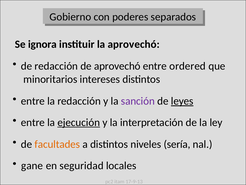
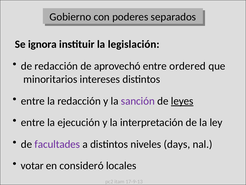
la aprovechó: aprovechó -> legislación (134, 44)
ejecución underline: present -> none (79, 122)
facultades colour: orange -> purple (57, 144)
sería: sería -> days (177, 144)
gane: gane -> votar (32, 165)
seguridad: seguridad -> consideró (82, 165)
